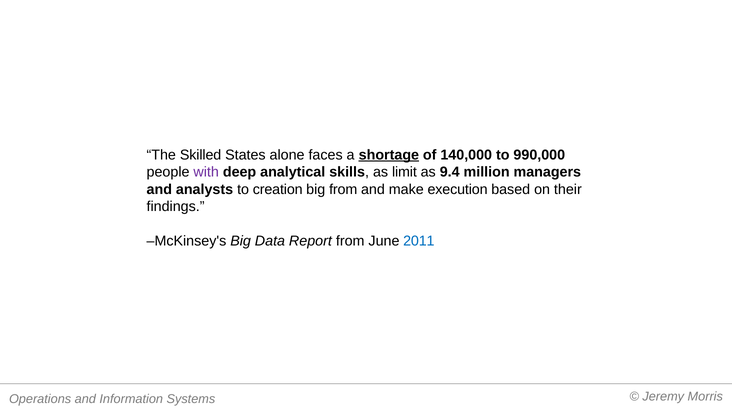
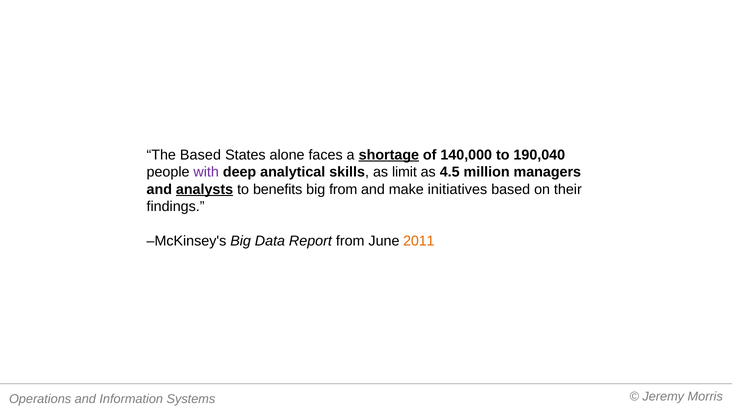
The Skilled: Skilled -> Based (200, 155)
990,000: 990,000 -> 190,040 (539, 155)
9.4: 9.4 -> 4.5 (450, 172)
analysts underline: none -> present (205, 189)
creation: creation -> benefits (278, 189)
execution: execution -> initiatives (457, 189)
2011 colour: blue -> orange (419, 241)
